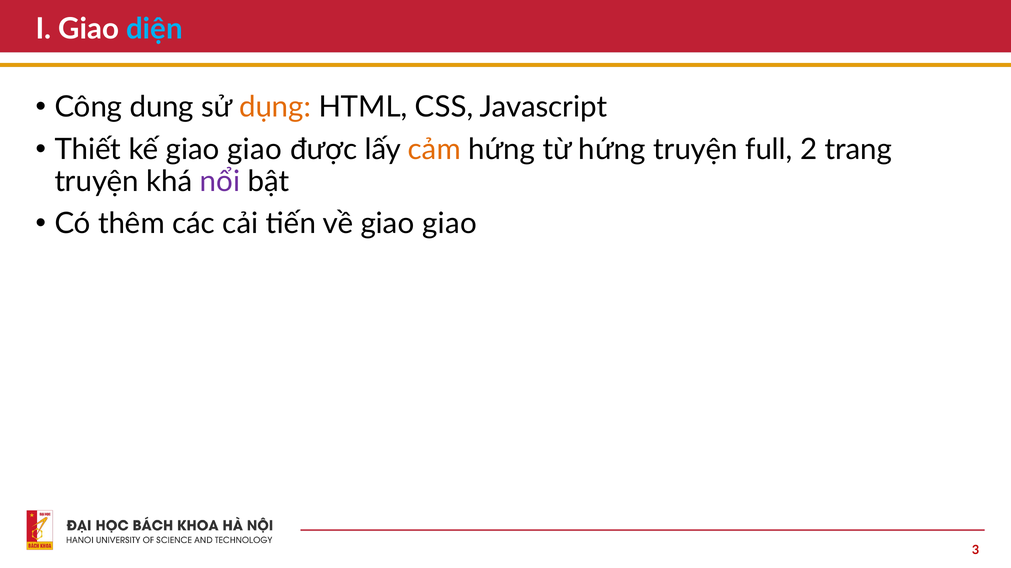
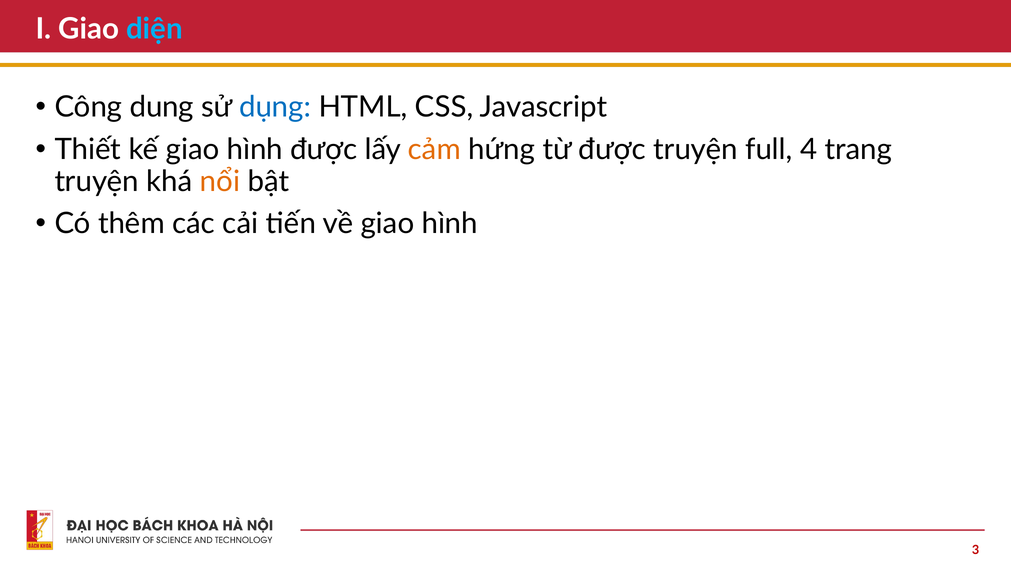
dụng colour: orange -> blue (275, 107)
kế giao giao: giao -> hình (255, 150)
từ hứng: hứng -> được (612, 150)
2: 2 -> 4 (809, 150)
nổi colour: purple -> orange (220, 182)
về giao giao: giao -> hình (450, 224)
